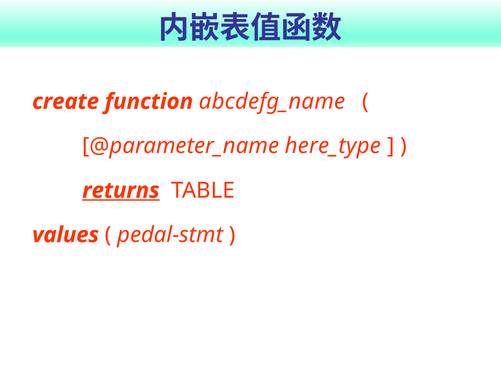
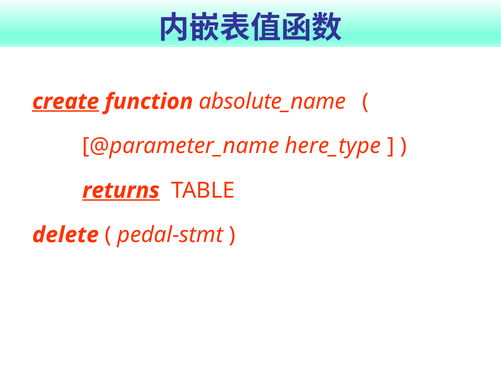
create underline: none -> present (66, 102)
abcdefg_name: abcdefg_name -> absolute_name (272, 102)
values: values -> delete (65, 235)
